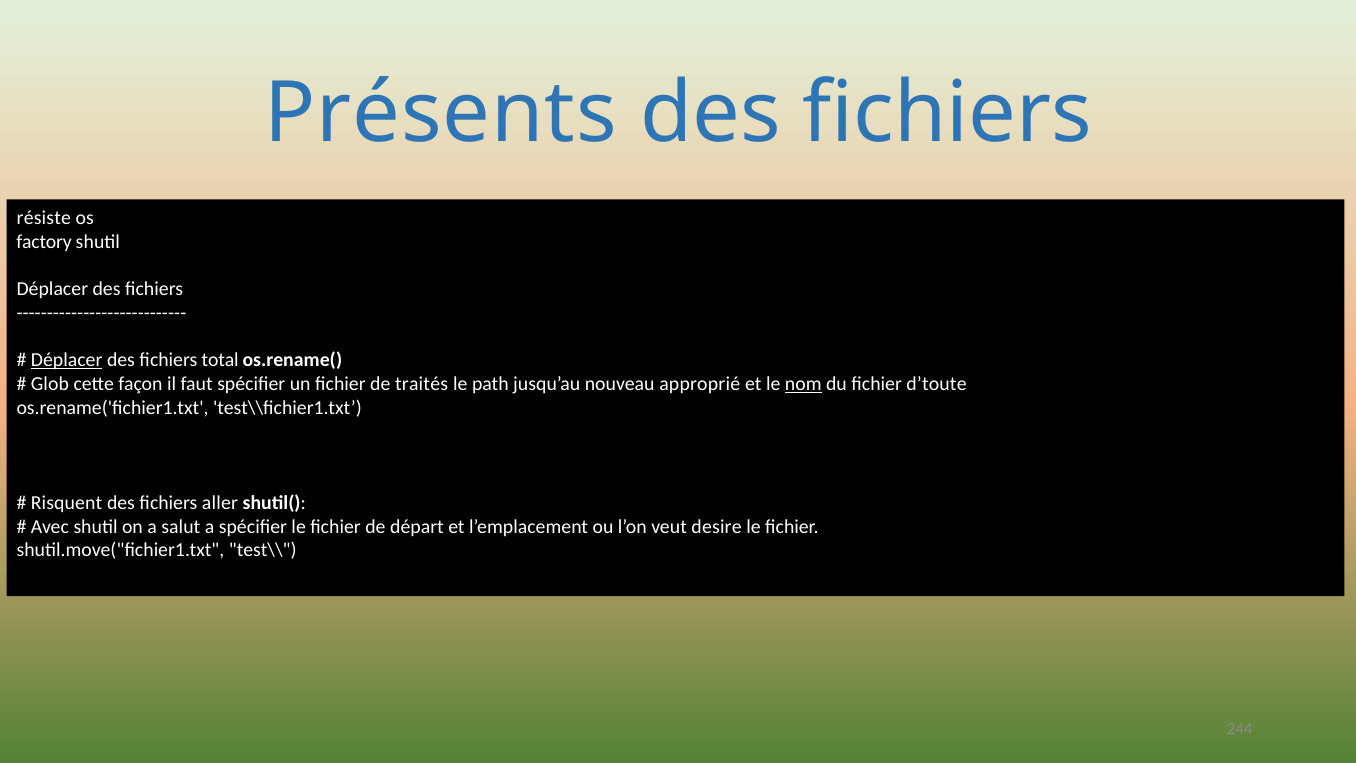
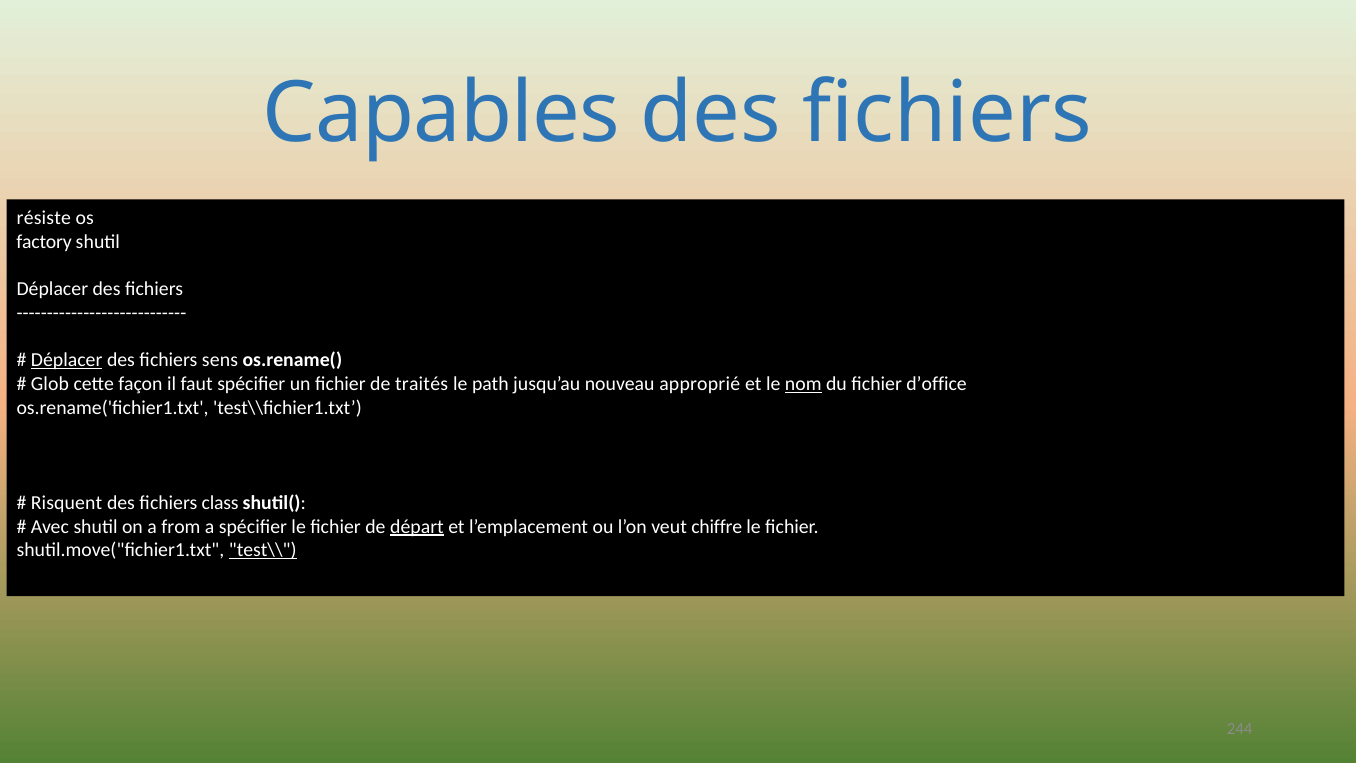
Présents: Présents -> Capables (441, 114)
total: total -> sens (220, 360)
d’toute: d’toute -> d’office (937, 384)
aller: aller -> class (220, 503)
salut: salut -> from (181, 526)
départ underline: none -> present (417, 526)
desire: desire -> chiffre (717, 526)
test\\ underline: none -> present (263, 550)
